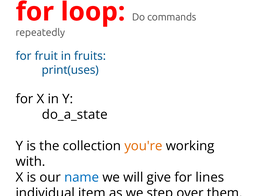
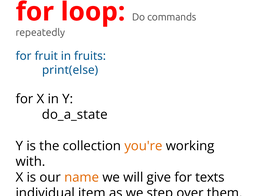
print(uses: print(uses -> print(else (70, 70)
name colour: blue -> orange (82, 178)
lines: lines -> texts (210, 178)
